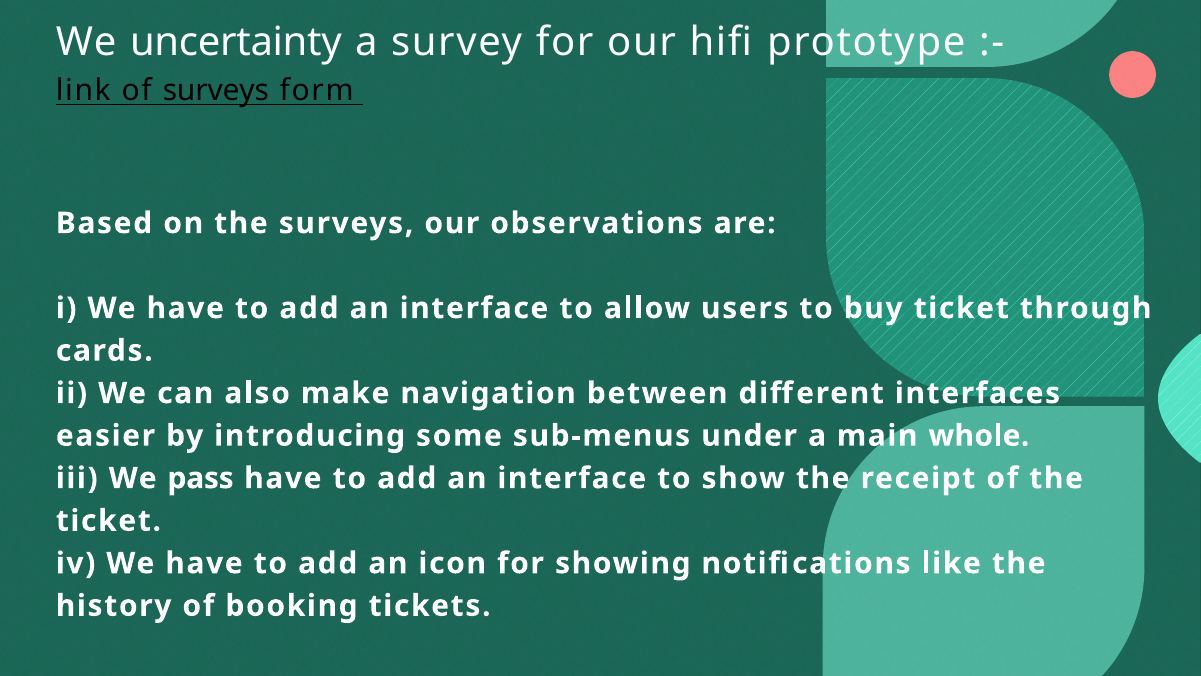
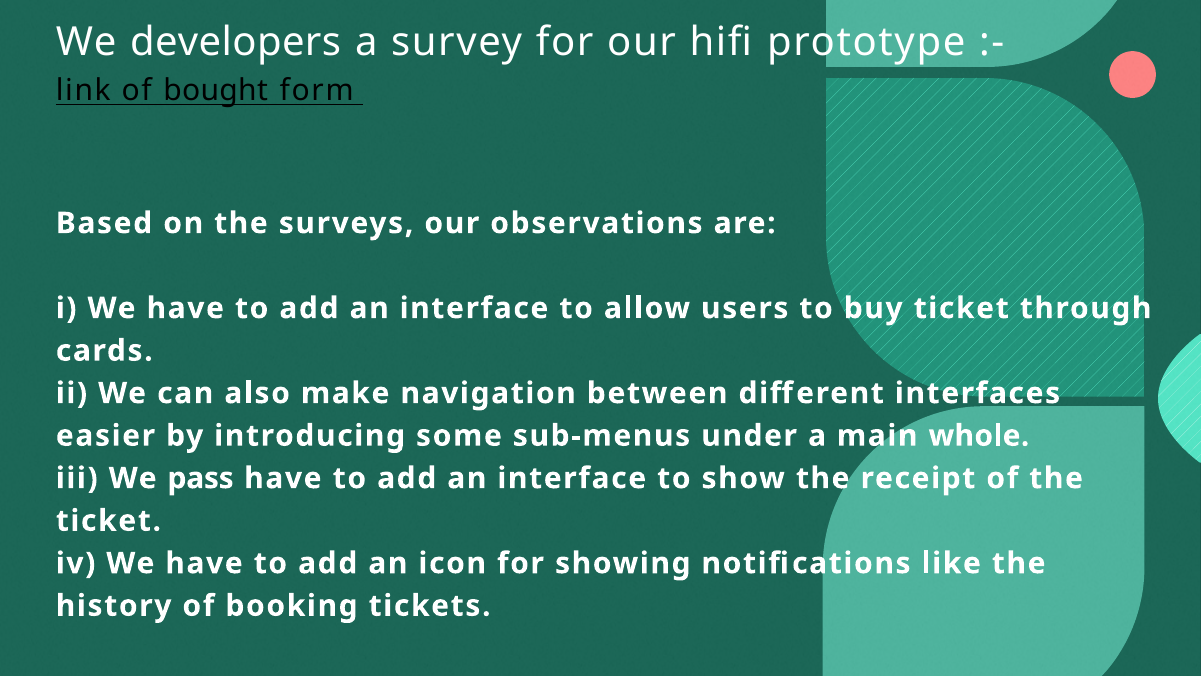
uncertainty: uncertainty -> developers (236, 42)
of surveys: surveys -> bought (216, 91)
